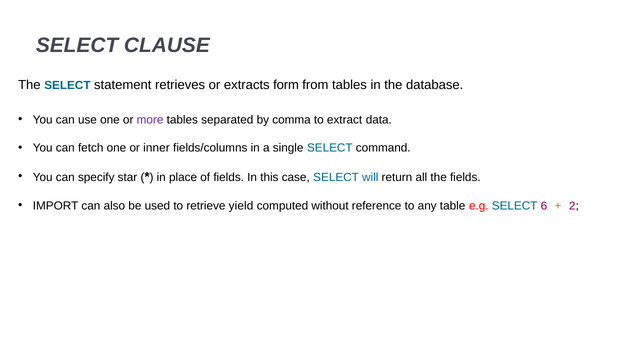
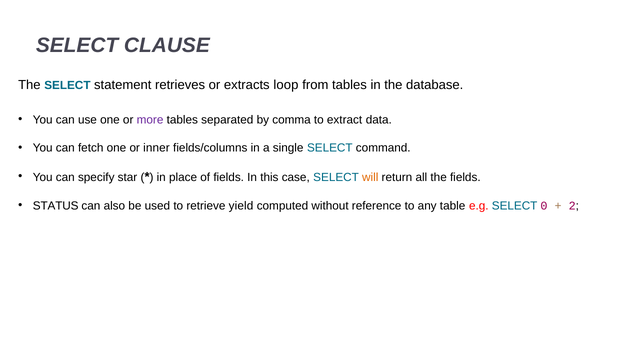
form: form -> loop (286, 85)
will colour: blue -> orange (370, 177)
IMPORT: IMPORT -> STATUS (56, 206)
6: 6 -> 0 (544, 206)
